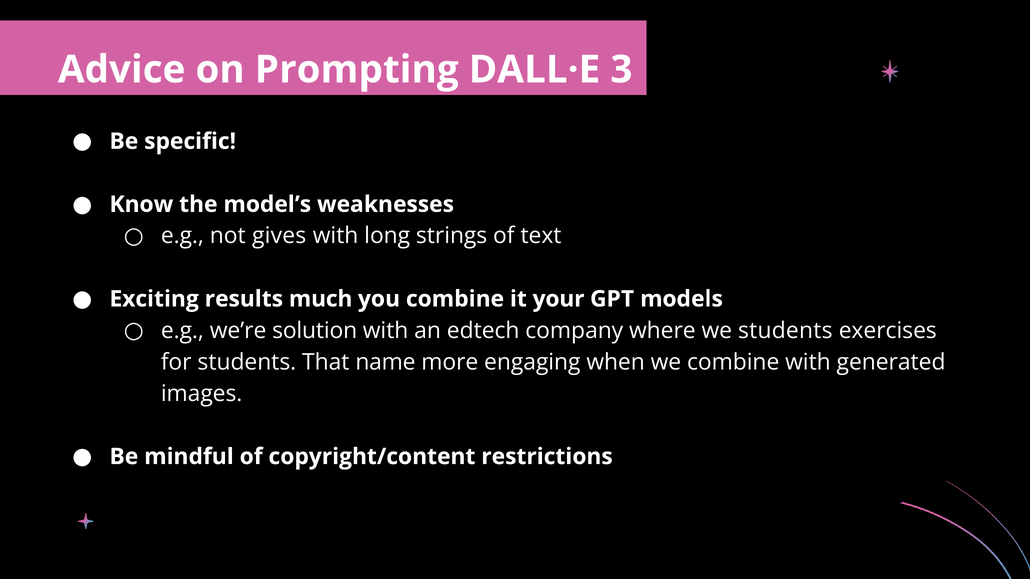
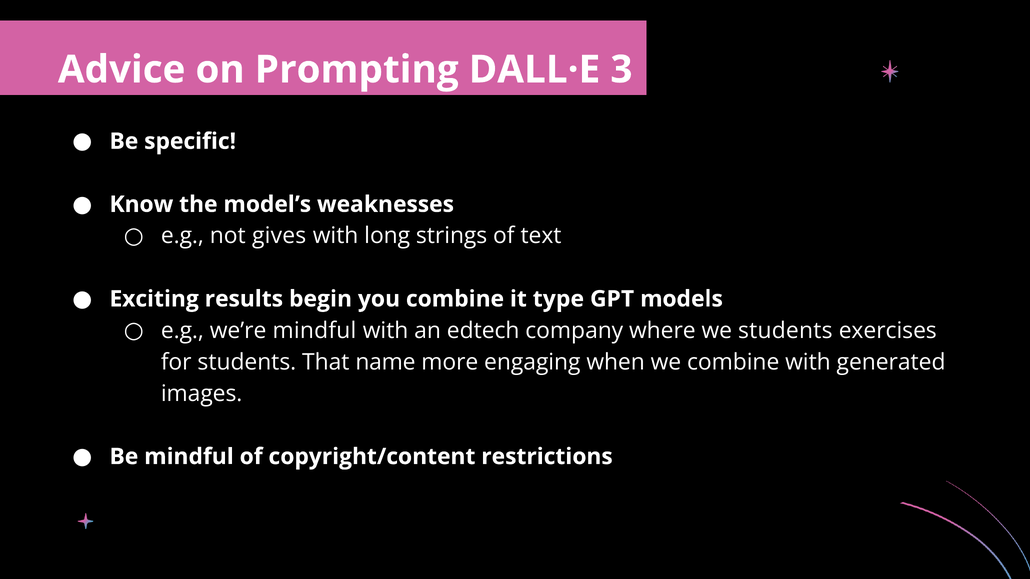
much: much -> begin (321, 299)
your: your -> type (558, 299)
we’re solution: solution -> mindful (314, 331)
